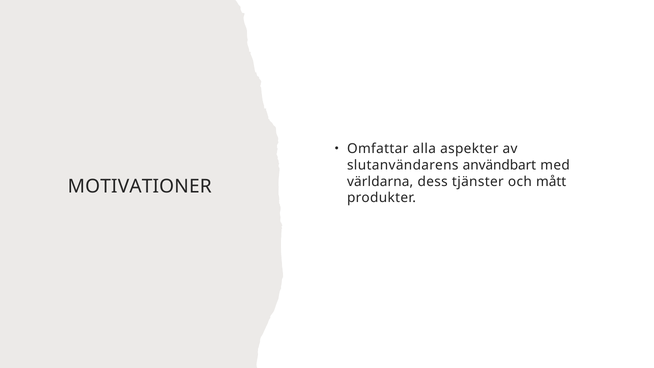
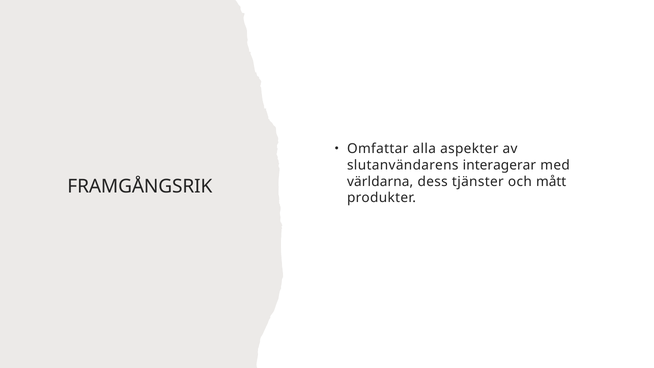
användbart: användbart -> interagerar (499, 165)
MOTIVATIONER: MOTIVATIONER -> FRAMGÅNGSRIK (140, 186)
